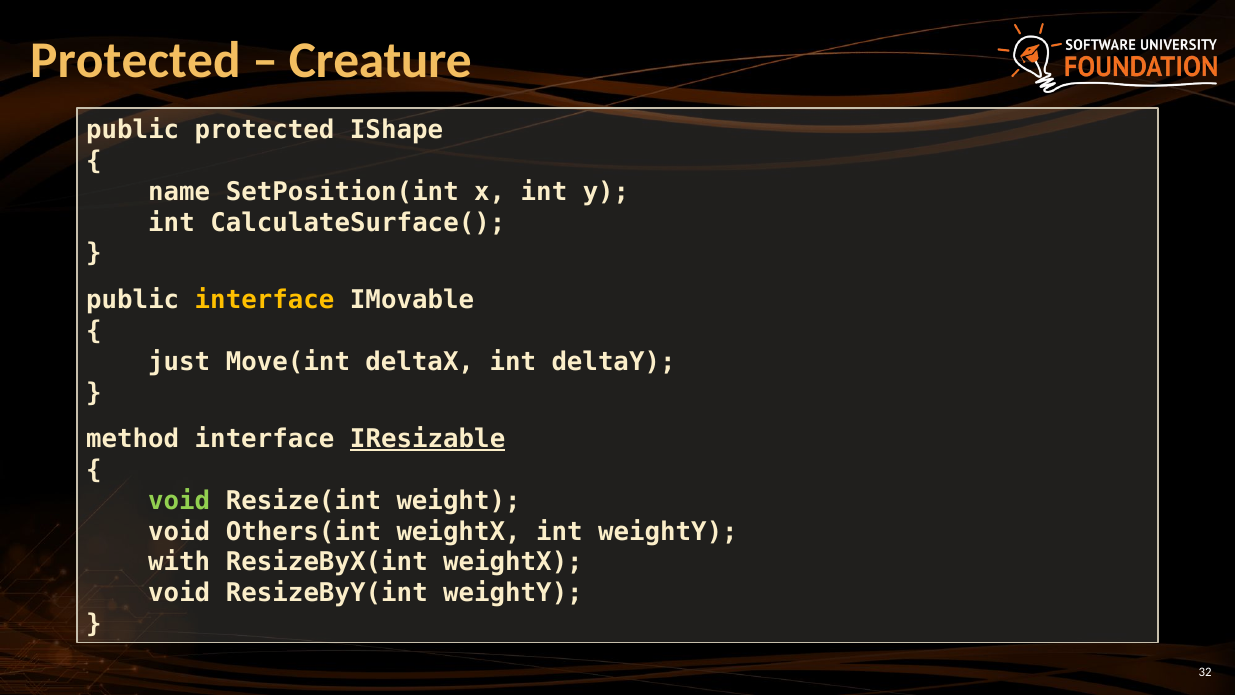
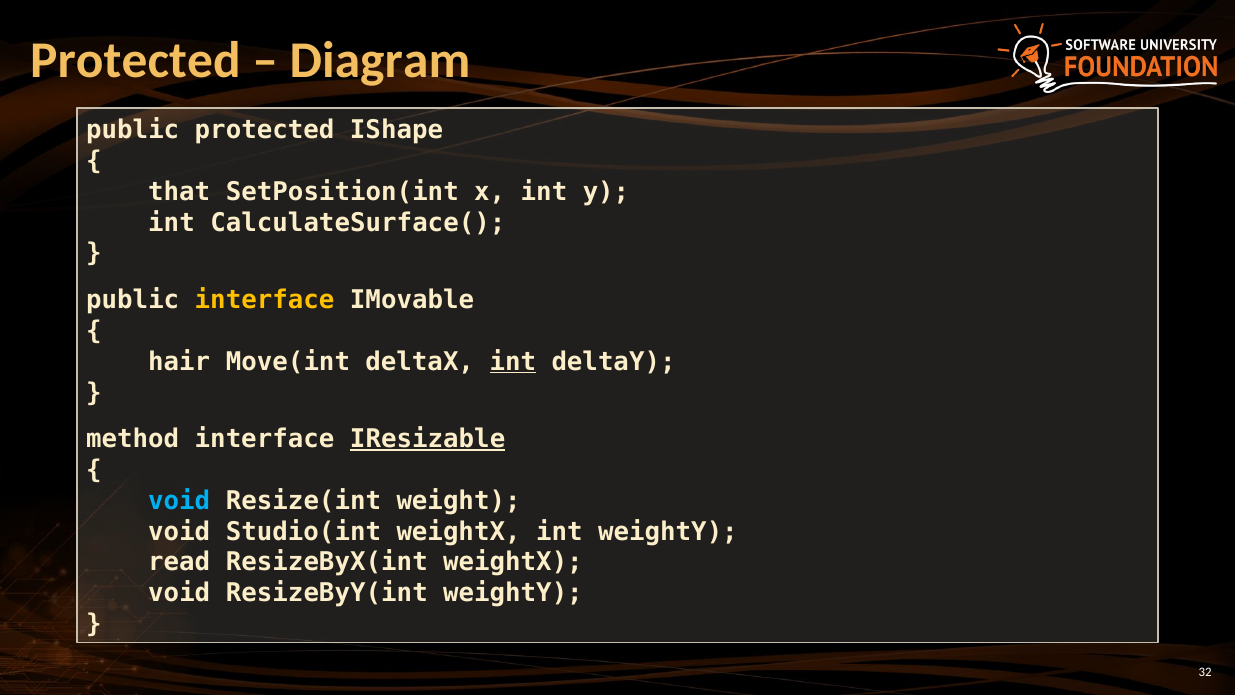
Creature: Creature -> Diagram (380, 60)
name: name -> that (179, 192)
just: just -> hair (179, 362)
int underline: none -> present (513, 362)
void colour: light green -> light blue (179, 501)
Others(int: Others(int -> Studio(int (303, 531)
with: with -> read (179, 562)
